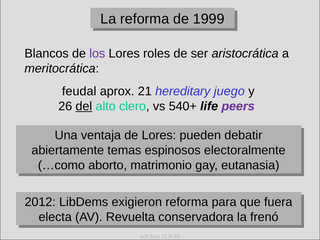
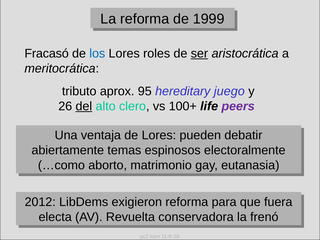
Blancos: Blancos -> Fracasó (47, 54)
los colour: purple -> blue (97, 54)
ser underline: none -> present (199, 54)
feudal: feudal -> tributo (79, 91)
21: 21 -> 95 (145, 91)
540+: 540+ -> 100+ (183, 106)
